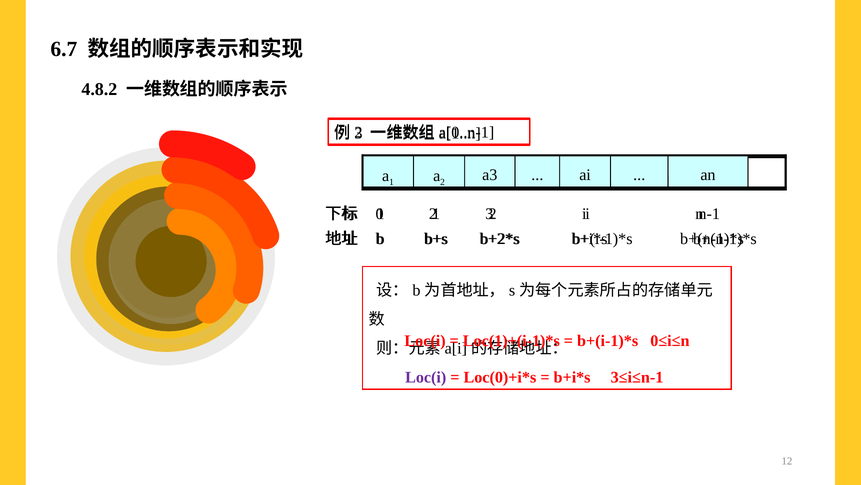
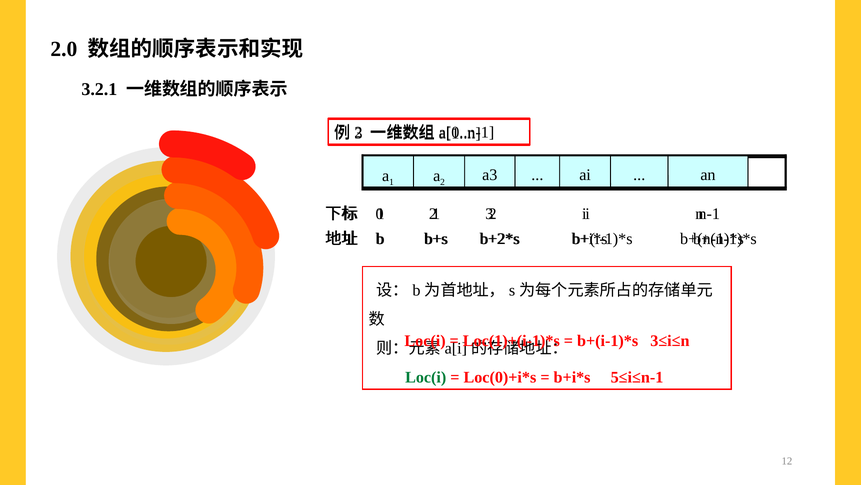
6.7: 6.7 -> 2.0 (64, 49)
4.8.2: 4.8.2 -> 3.2.1 (99, 89)
0≤i≤n: 0≤i≤n -> 3≤i≤n (670, 341)
Loc(i colour: purple -> green (426, 377)
3≤i≤n-1: 3≤i≤n-1 -> 5≤i≤n-1 (637, 377)
